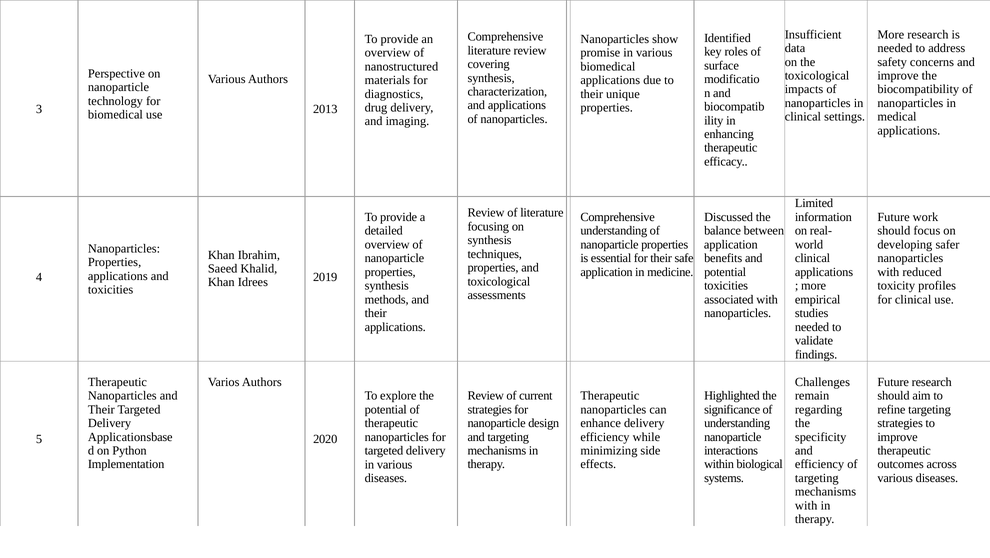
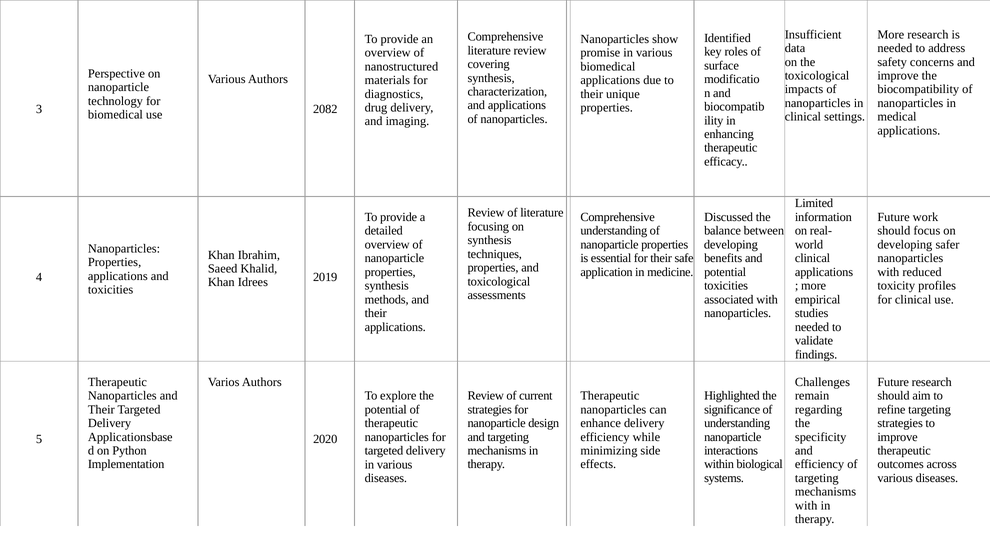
2013: 2013 -> 2082 (325, 109)
application: application -> developing (731, 244)
